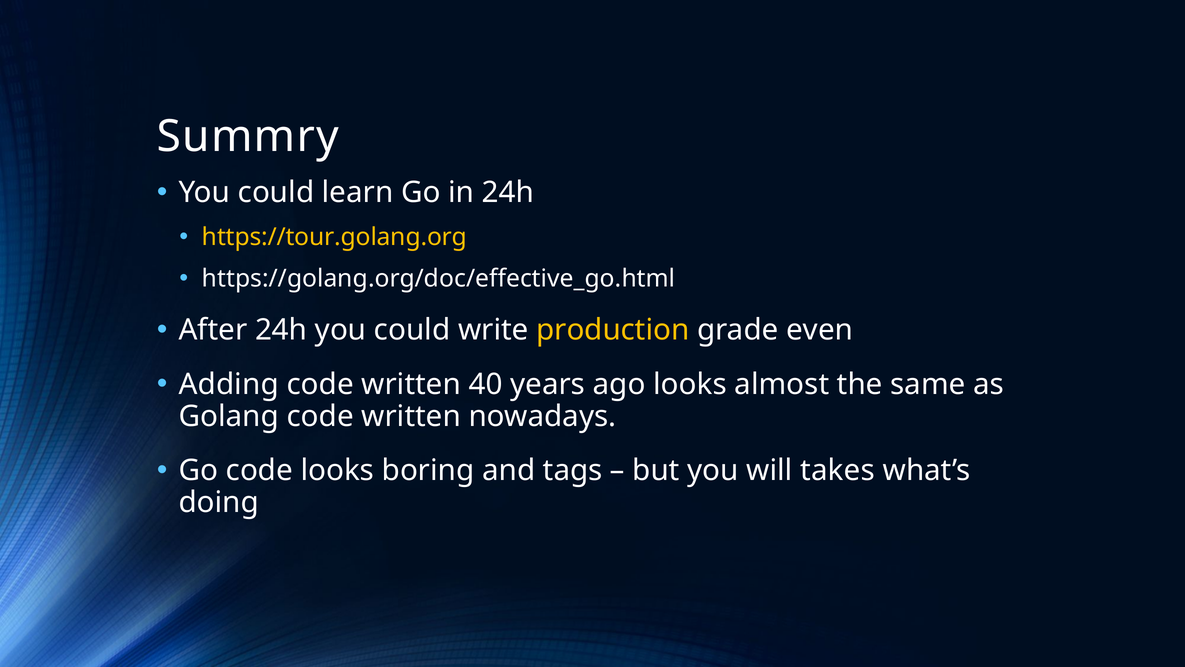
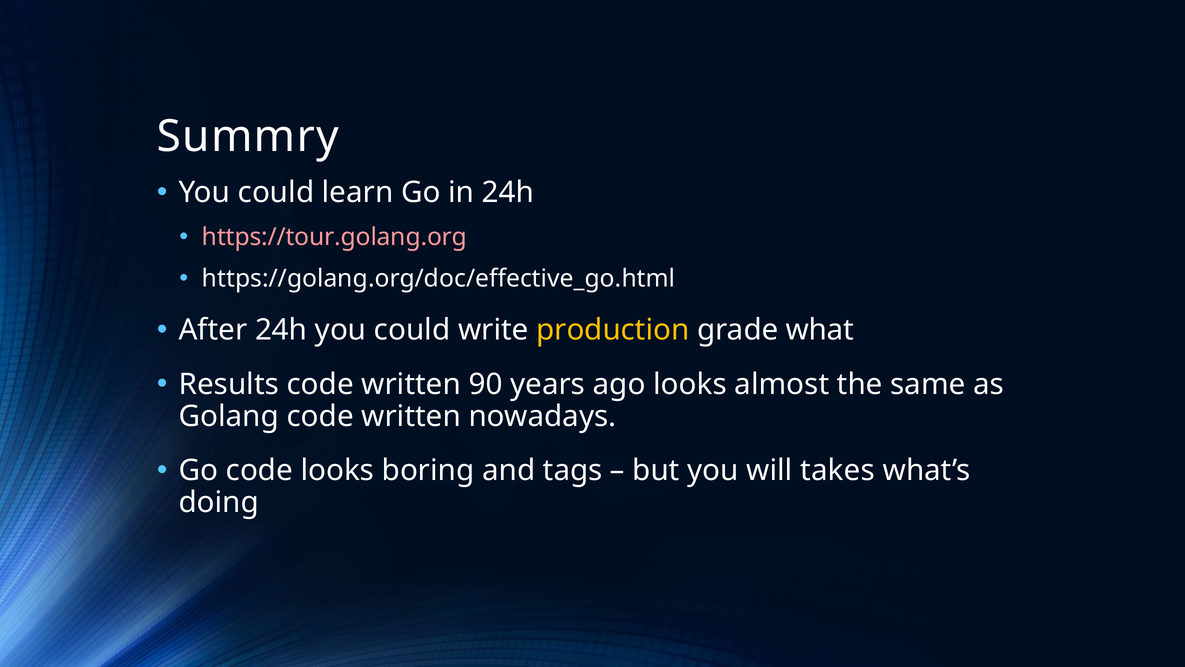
https://tour.golang.org colour: yellow -> pink (334, 237)
even: even -> what (820, 330)
Adding: Adding -> Results (229, 384)
40: 40 -> 90 (486, 384)
